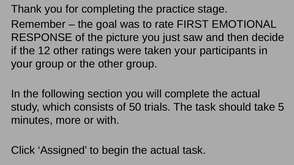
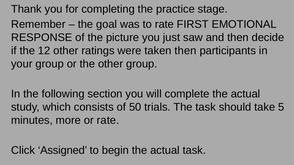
taken your: your -> then (185, 51)
or with: with -> rate (108, 121)
